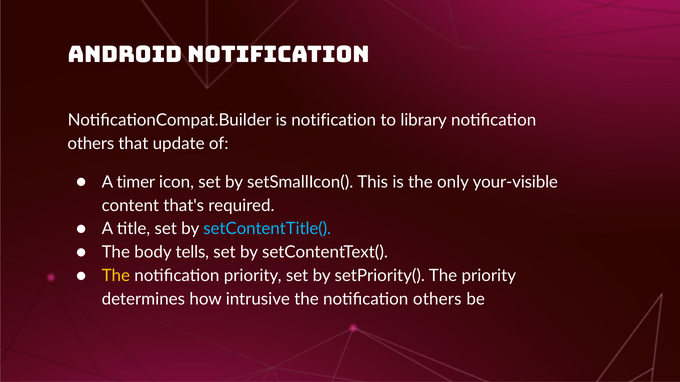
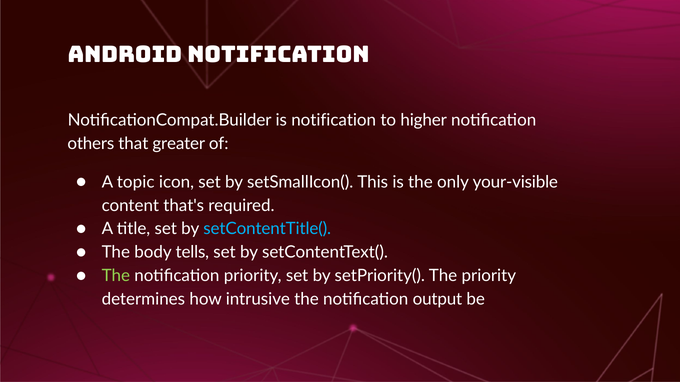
library: library -> higher (424, 120)
update: update -> greater (179, 144)
timer: timer -> topic (136, 182)
The colour: yellow -> light green (116, 276)
the notification others: others -> output (437, 300)
